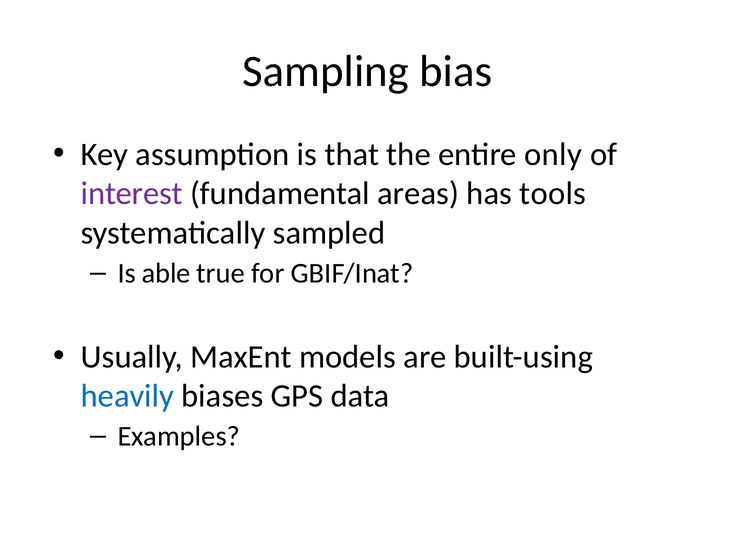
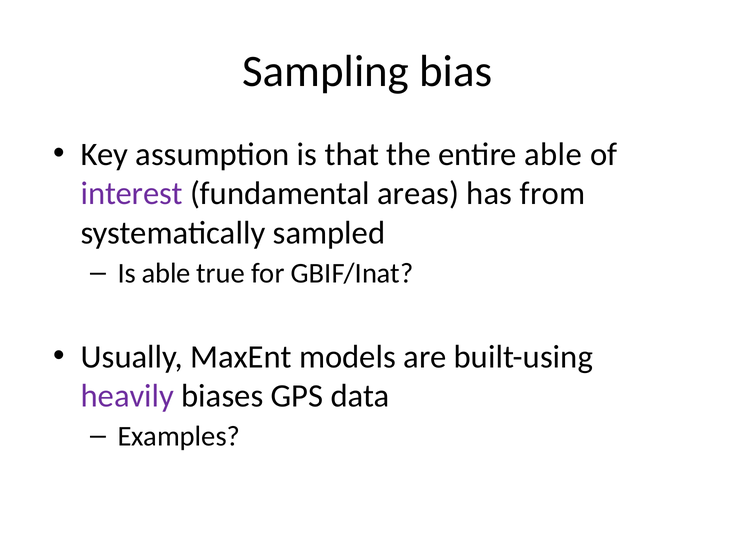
entire only: only -> able (553, 154)
tools: tools -> from (553, 193)
heavily colour: blue -> purple (127, 396)
